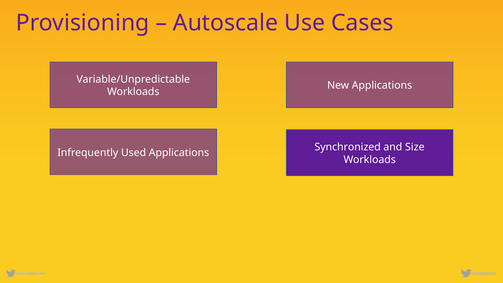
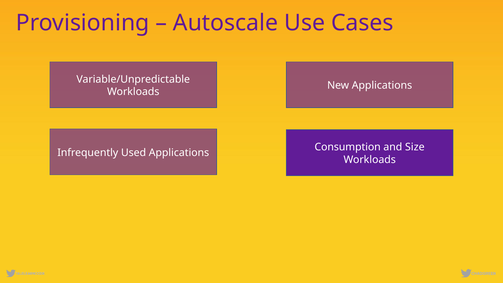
Synchronized: Synchronized -> Consumption (348, 147)
